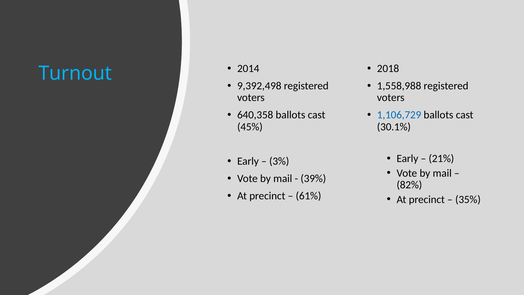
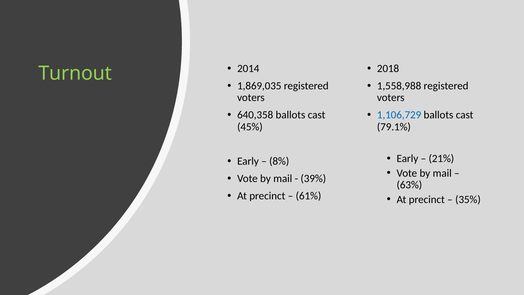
Turnout colour: light blue -> light green (75, 73)
9,392,498: 9,392,498 -> 1,869,035 (259, 86)
30.1%: 30.1% -> 79.1% (394, 127)
3%: 3% -> 8% (279, 161)
82%: 82% -> 63% (409, 185)
